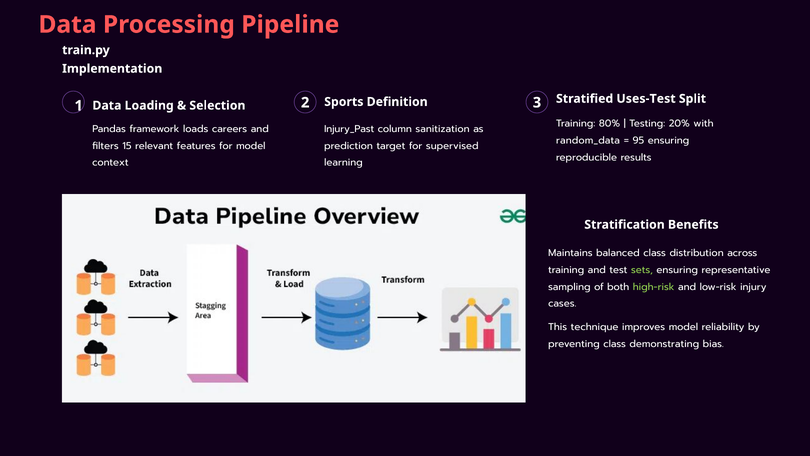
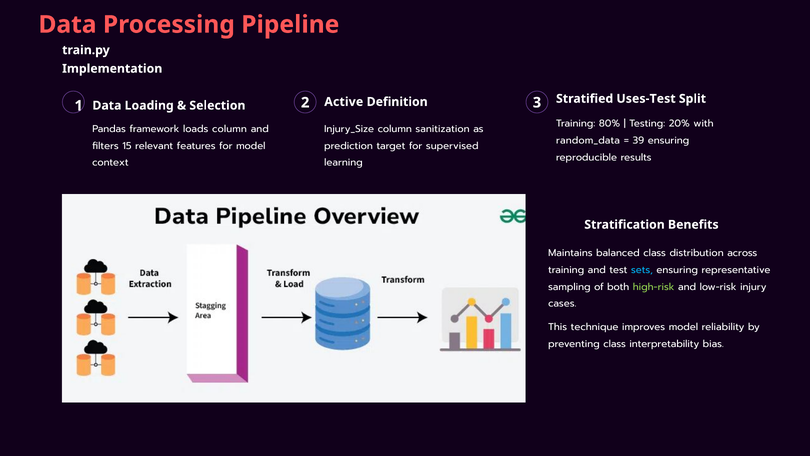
Sports: Sports -> Active (344, 102)
loads careers: careers -> column (229, 129)
Injury_Past: Injury_Past -> Injury_Size (349, 129)
95: 95 -> 39 (638, 140)
sets colour: light green -> light blue (642, 270)
demonstrating: demonstrating -> interpretability (664, 344)
